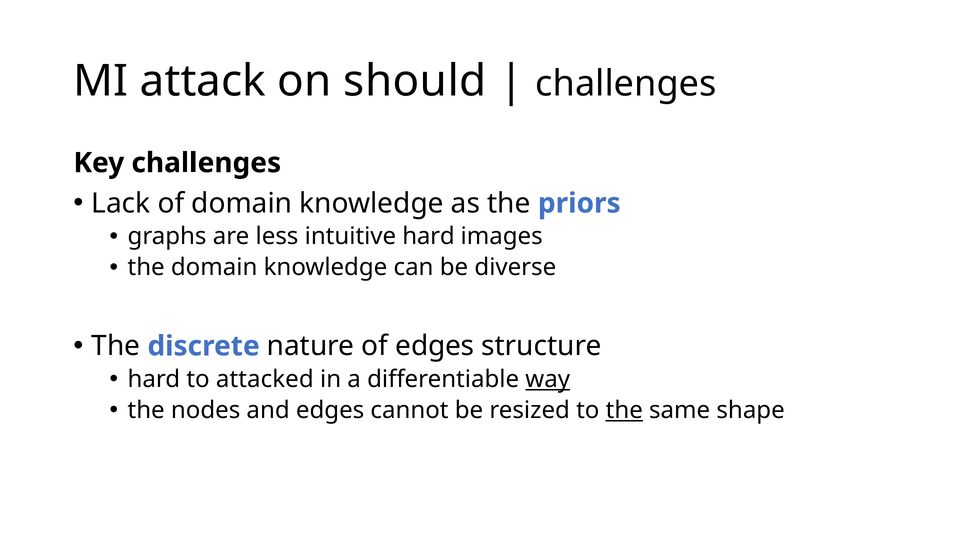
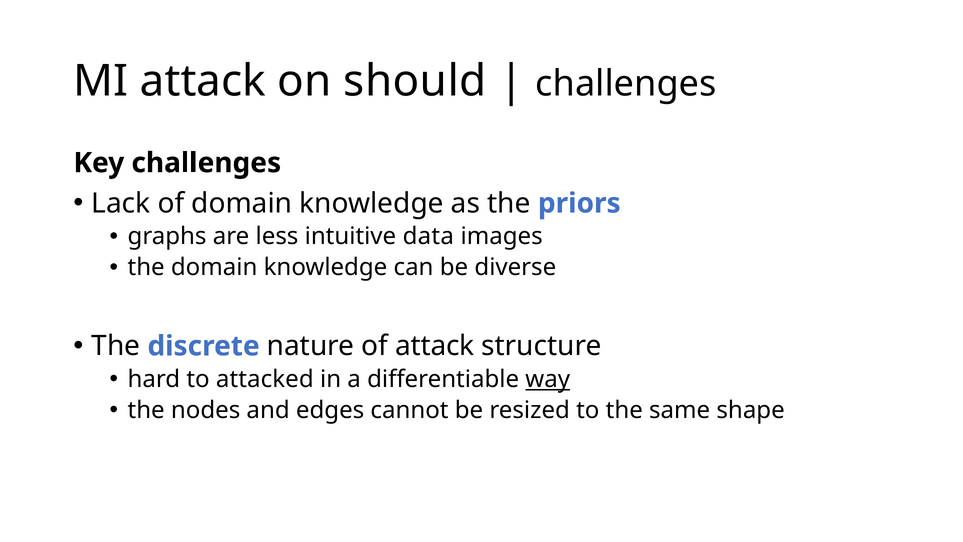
intuitive hard: hard -> data (428, 236)
of edges: edges -> attack (435, 346)
the underline: present -> none (624, 410)
